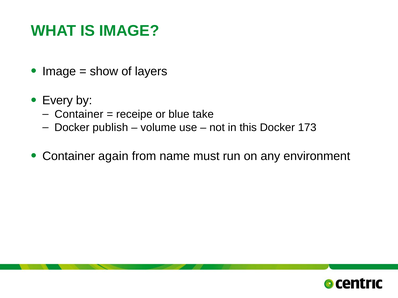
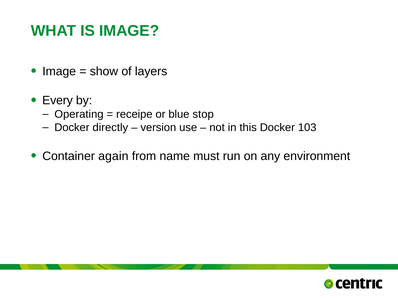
Container: Container -> Operating (79, 115)
take: take -> stop (203, 115)
publish: publish -> directly (110, 128)
volume: volume -> version (158, 128)
173: 173 -> 103 (307, 128)
